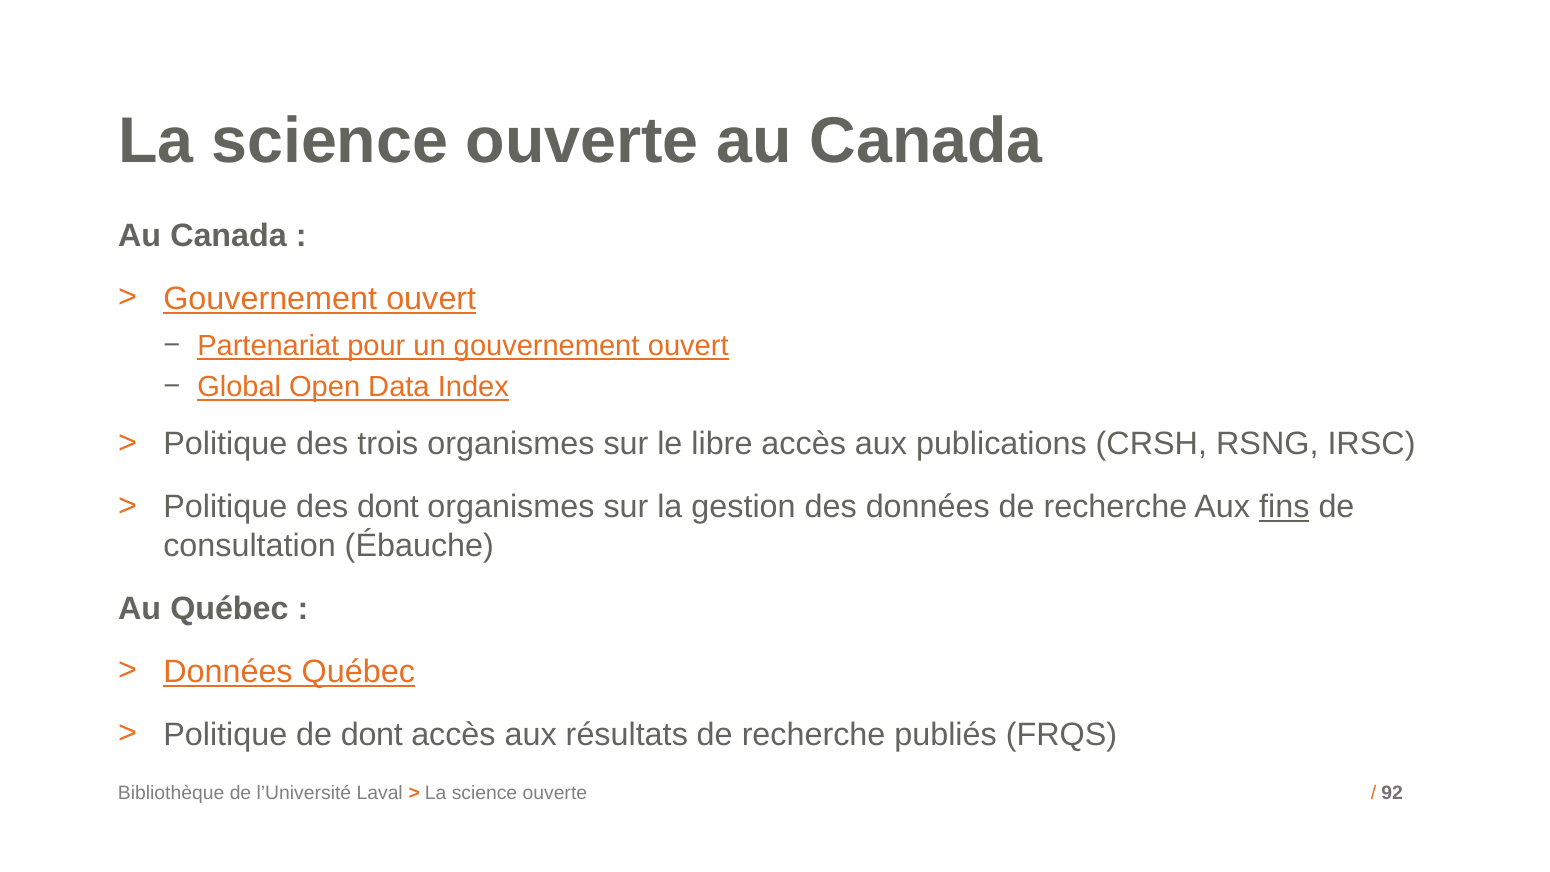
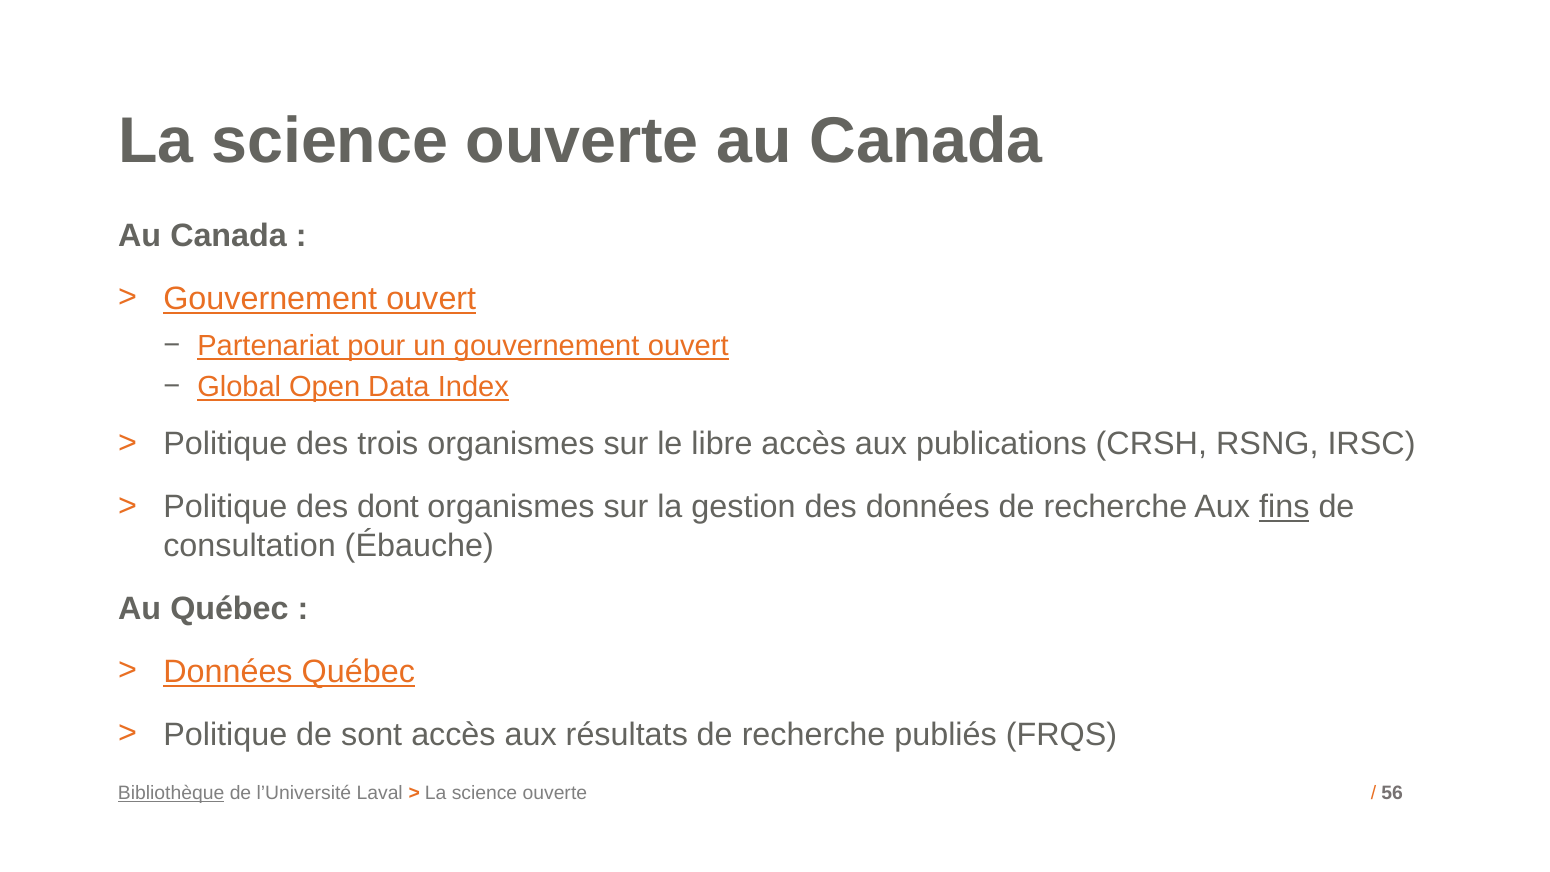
de dont: dont -> sont (372, 735)
Bibliothèque underline: none -> present (171, 793)
92: 92 -> 56 (1392, 793)
